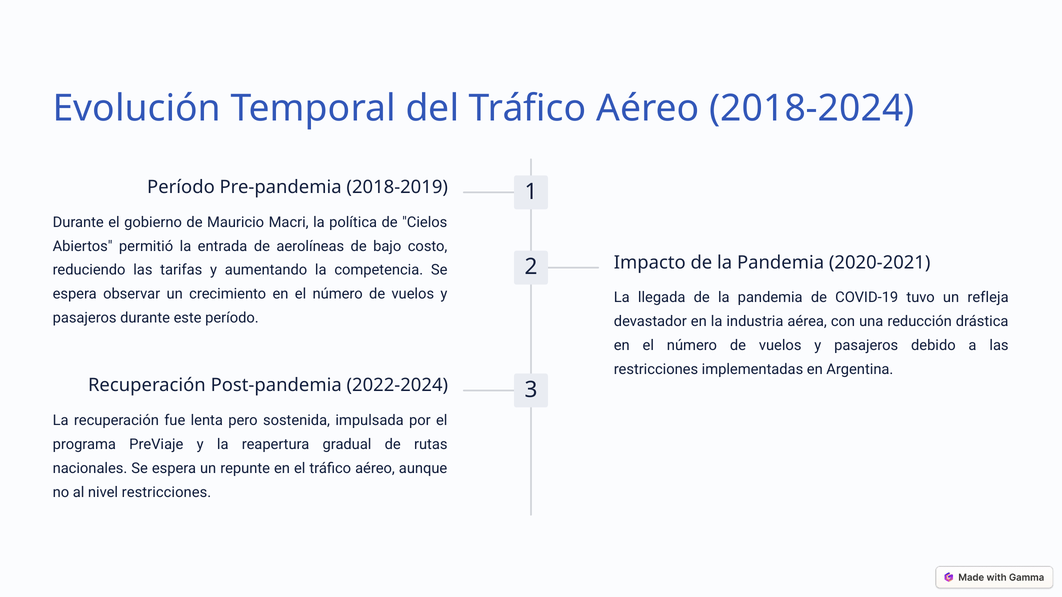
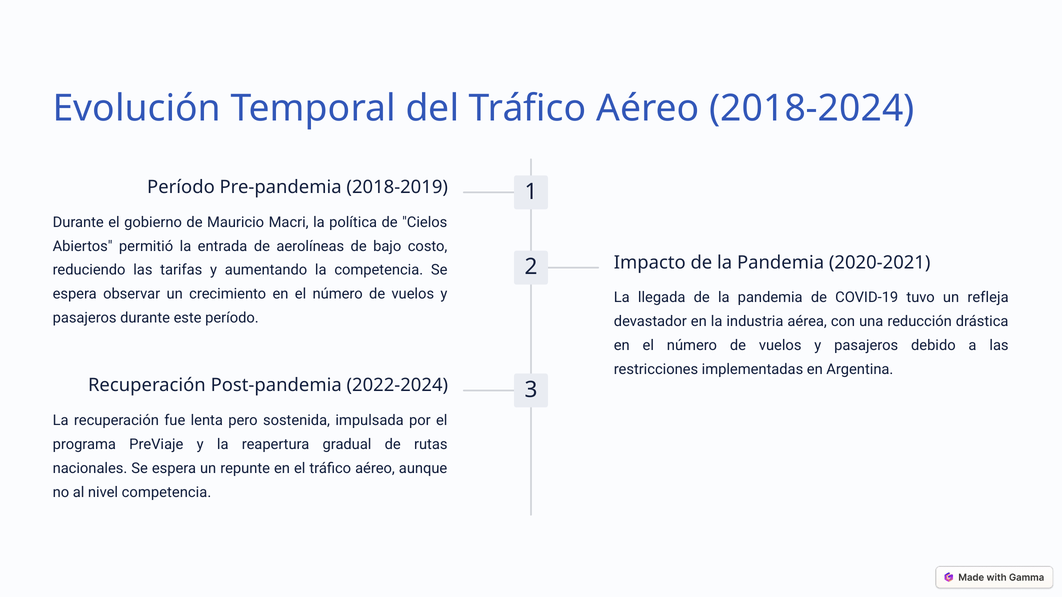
nivel restricciones: restricciones -> competencia (166, 492)
